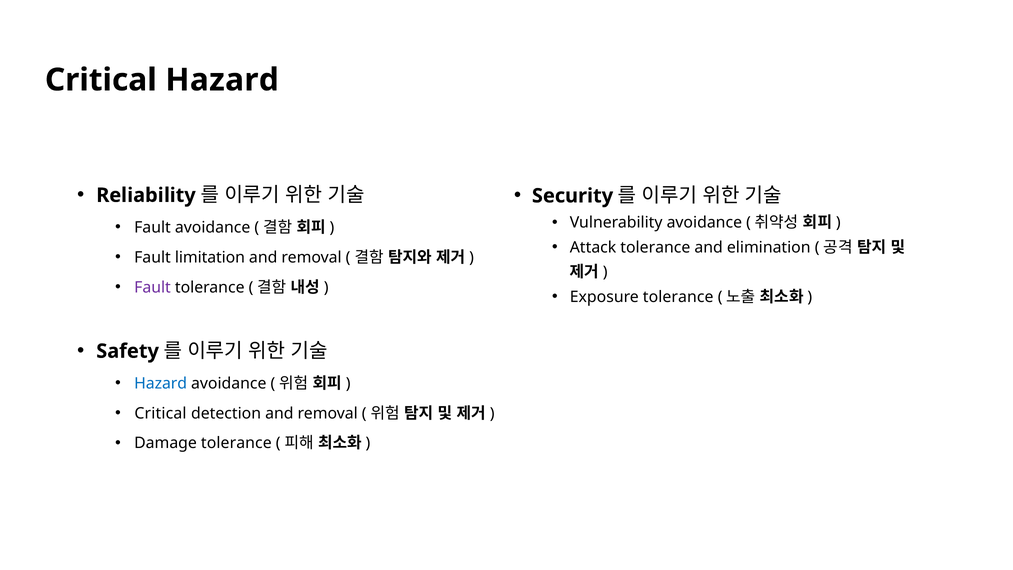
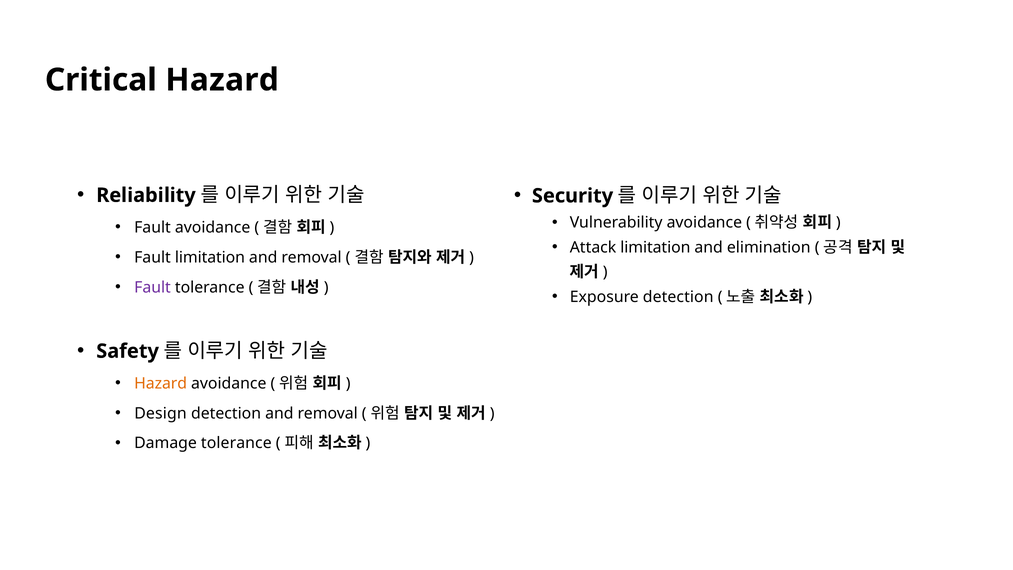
Attack tolerance: tolerance -> limitation (655, 247)
Exposure tolerance: tolerance -> detection (678, 297)
Hazard colour: blue -> orange (161, 383)
Critical: Critical -> Design (160, 413)
